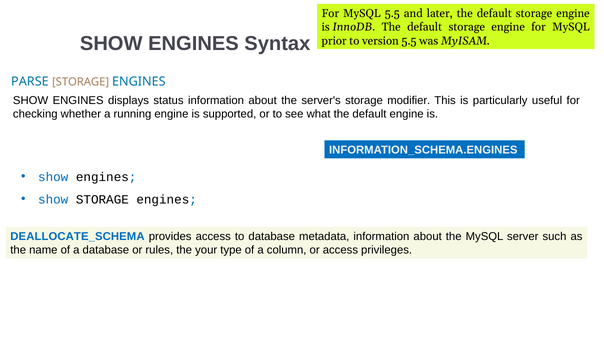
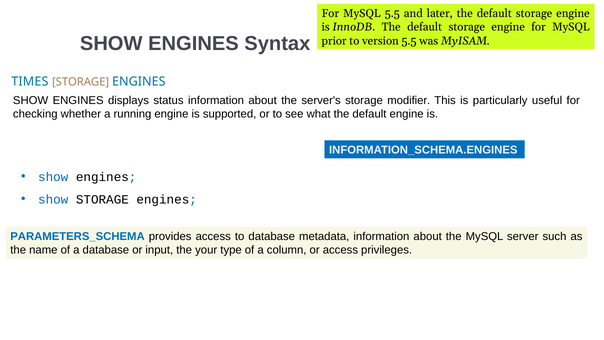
PARSE: PARSE -> TIMES (30, 81)
DEALLOCATE_SCHEMA: DEALLOCATE_SCHEMA -> PARAMETERS_SCHEMA (78, 236)
rules: rules -> input (159, 250)
